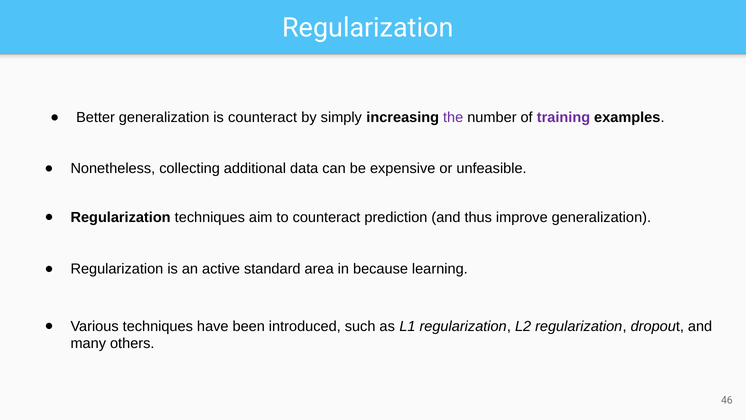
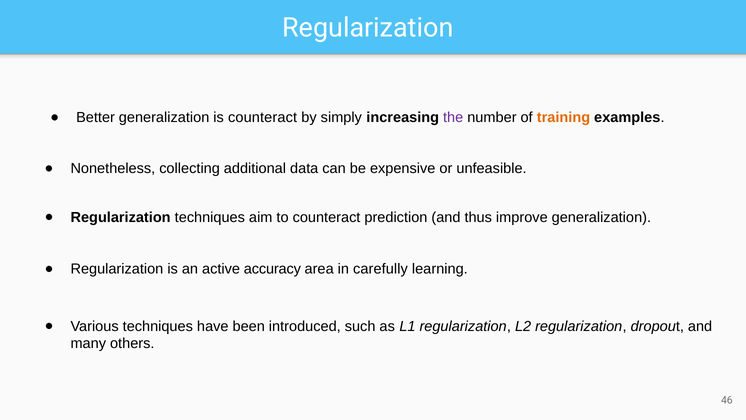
training colour: purple -> orange (563, 117)
standard: standard -> accuracy (272, 269)
because: because -> carefully (380, 269)
